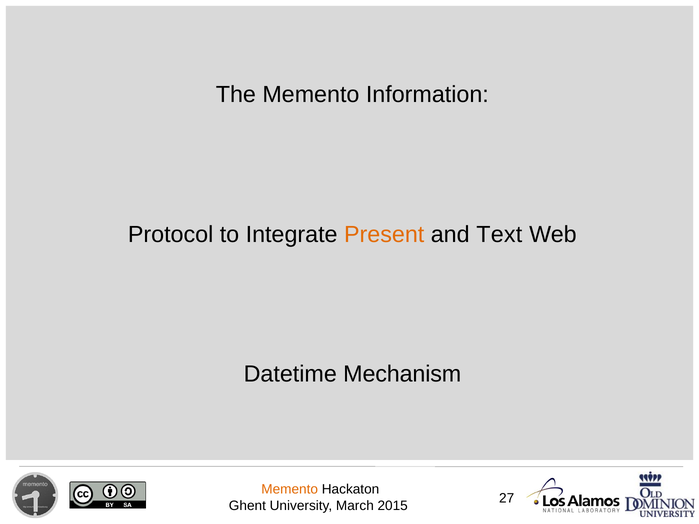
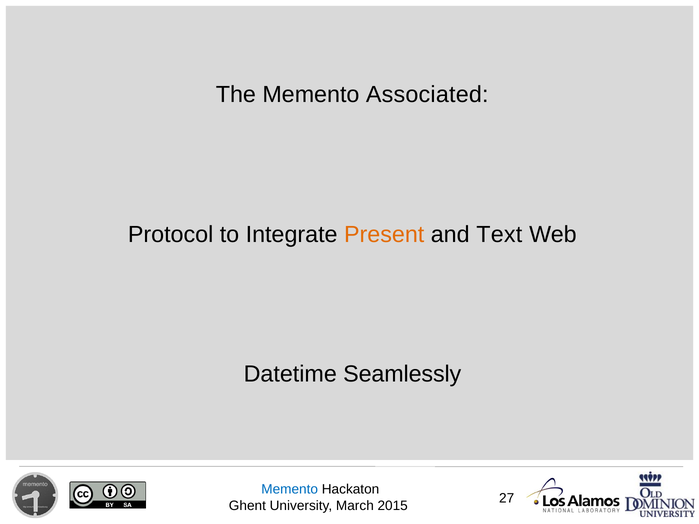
Information: Information -> Associated (427, 95)
Mechanism: Mechanism -> Seamlessly (402, 374)
Memento colour: orange -> blue (290, 490)
